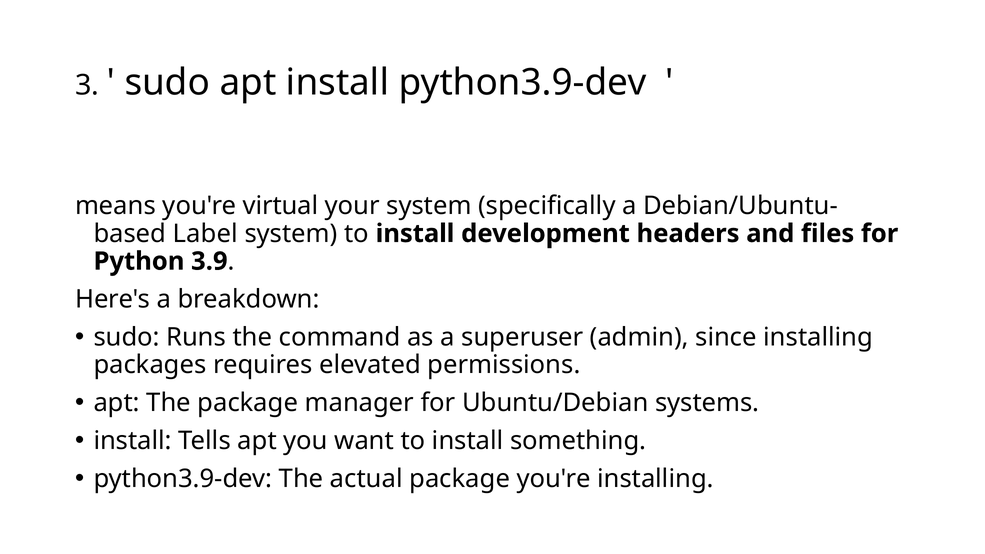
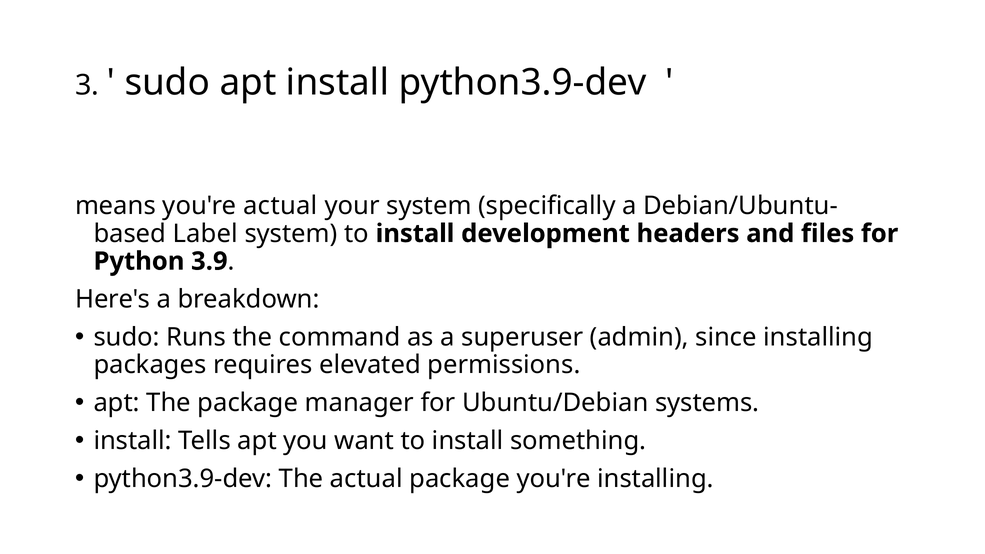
you're virtual: virtual -> actual (280, 206)
